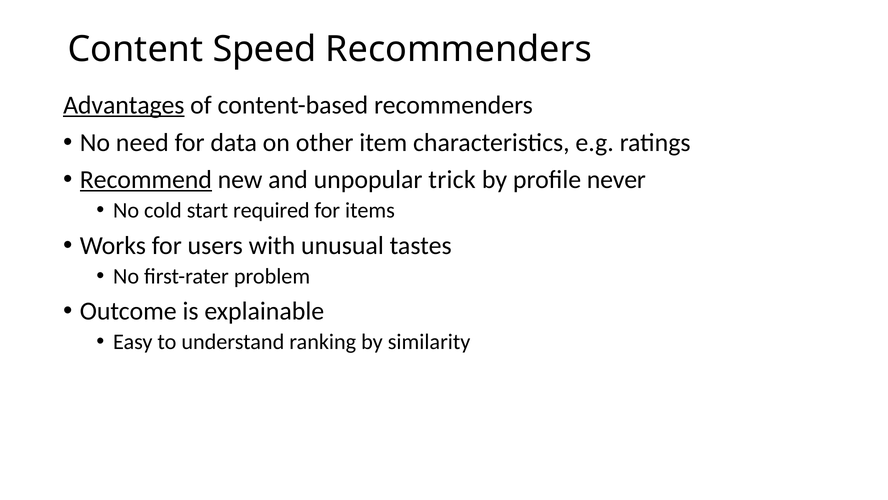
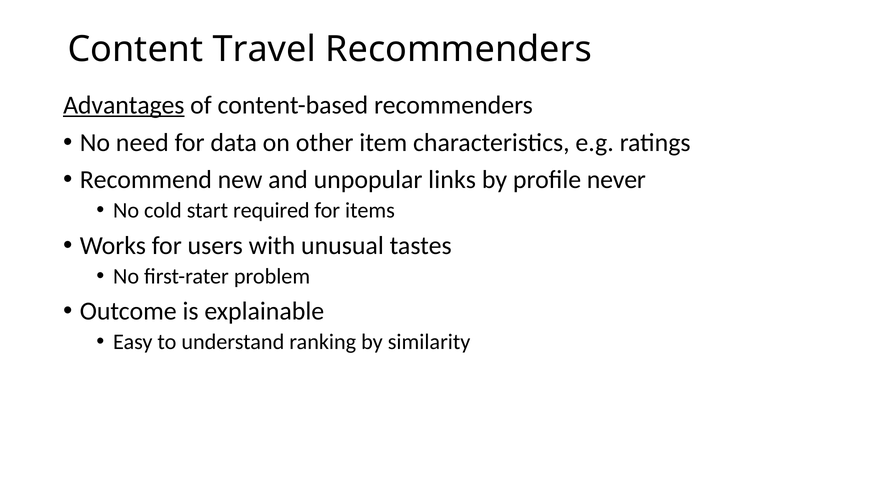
Speed: Speed -> Travel (264, 49)
Recommend underline: present -> none (146, 180)
trick: trick -> links (452, 180)
